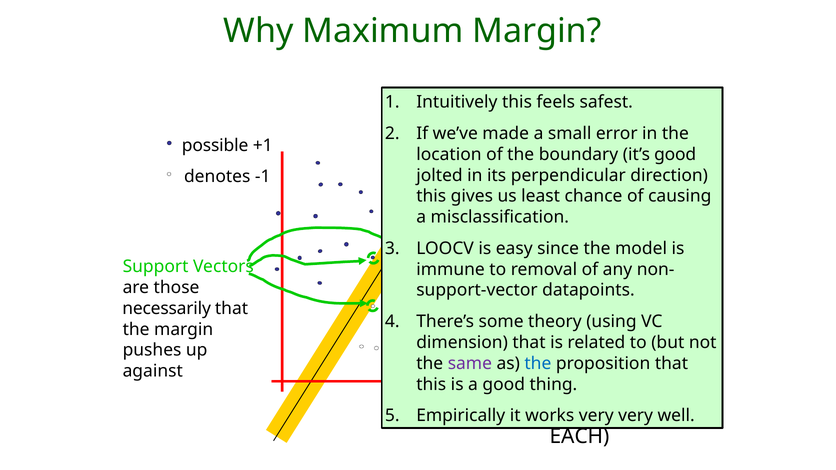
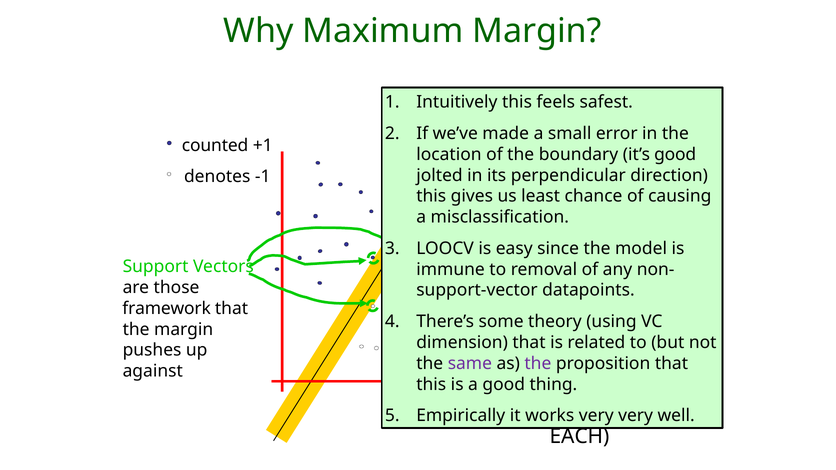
possible: possible -> counted (215, 145)
necessarily: necessarily -> framework (167, 309)
the colour: blue -> purple (538, 364)
